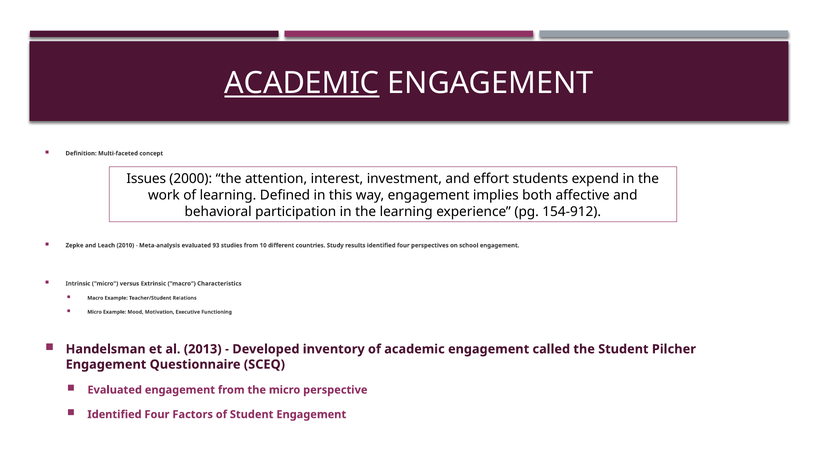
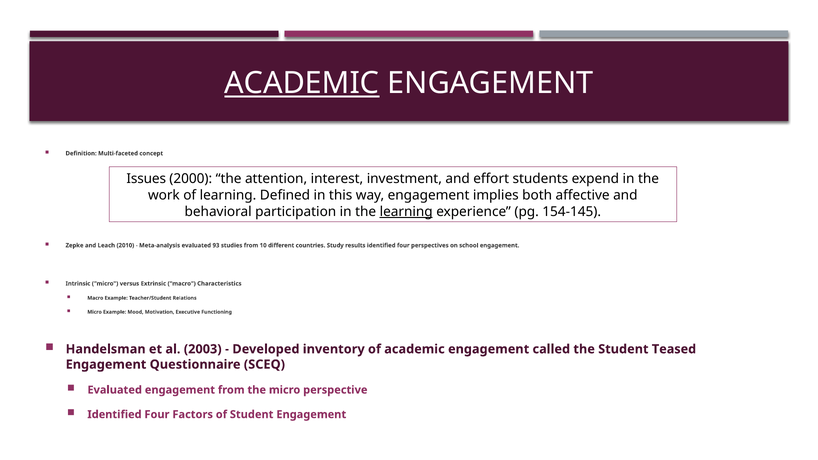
learning underline: none -> present (406, 212)
154-912: 154-912 -> 154-145 (572, 212)
2013: 2013 -> 2003 (203, 349)
Pilcher: Pilcher -> Teased (674, 349)
